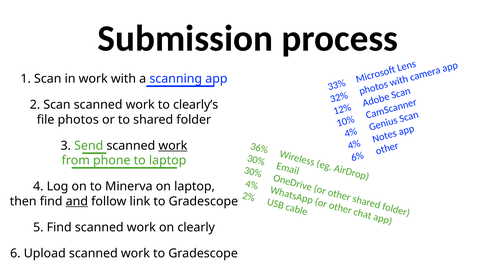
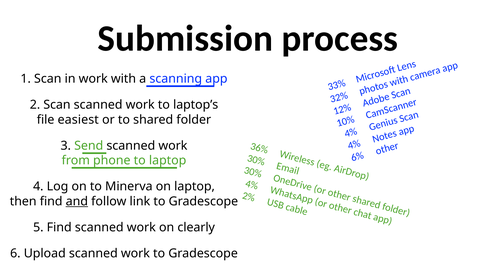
clearly’s: clearly’s -> laptop’s (196, 105)
photos: photos -> easiest (78, 120)
work underline: present -> none (173, 146)
